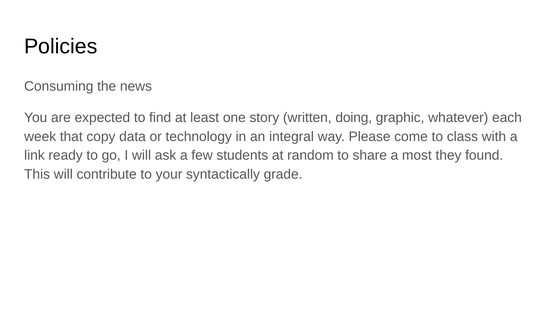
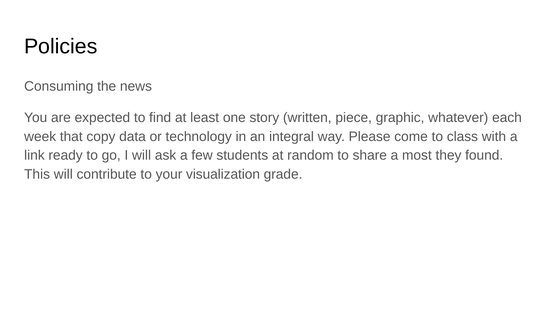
doing: doing -> piece (354, 117)
syntactically: syntactically -> visualization (223, 174)
